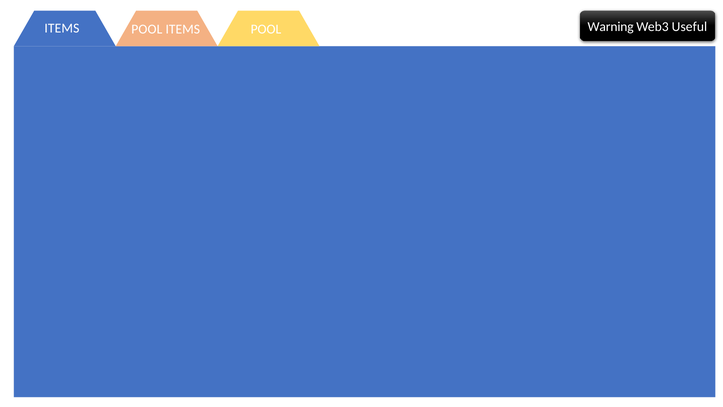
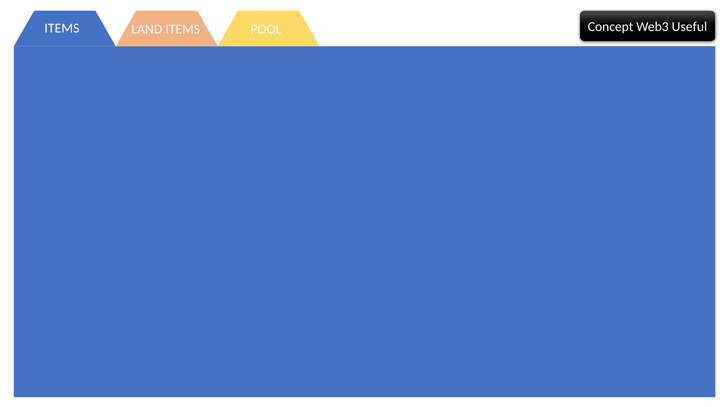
Warning: Warning -> Concept (611, 27)
POOL: POOL -> LAND (147, 29)
